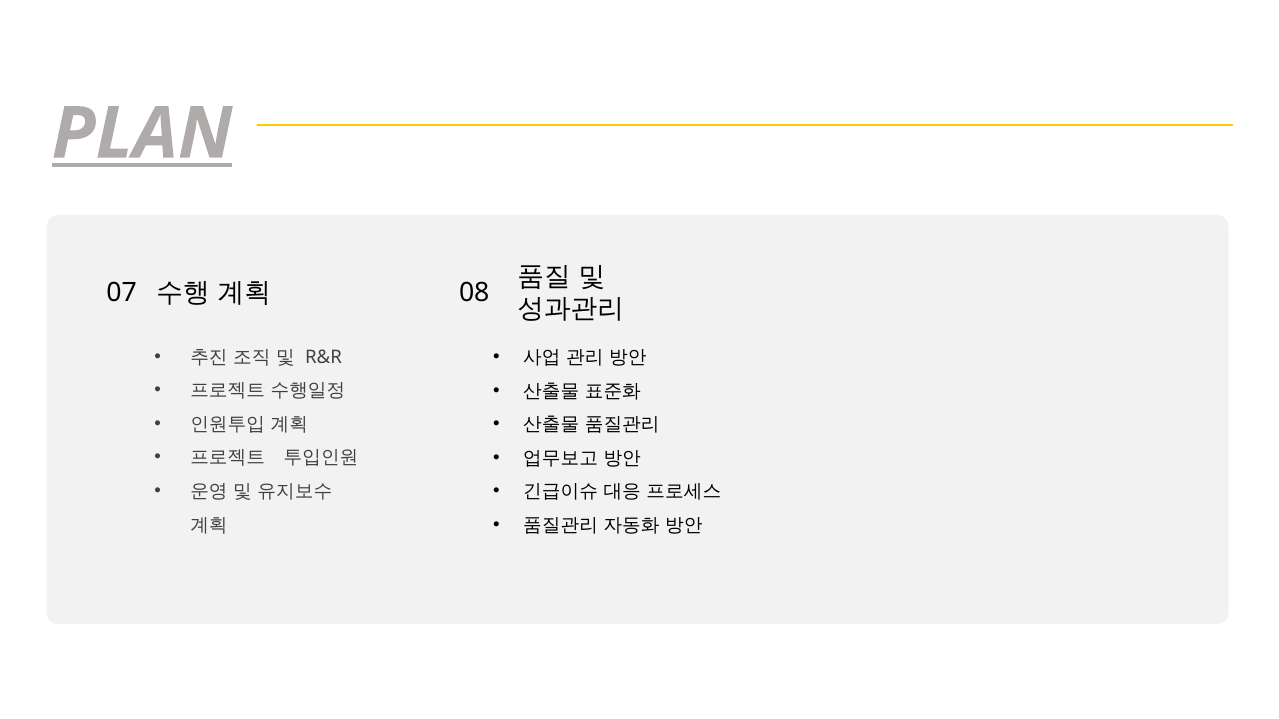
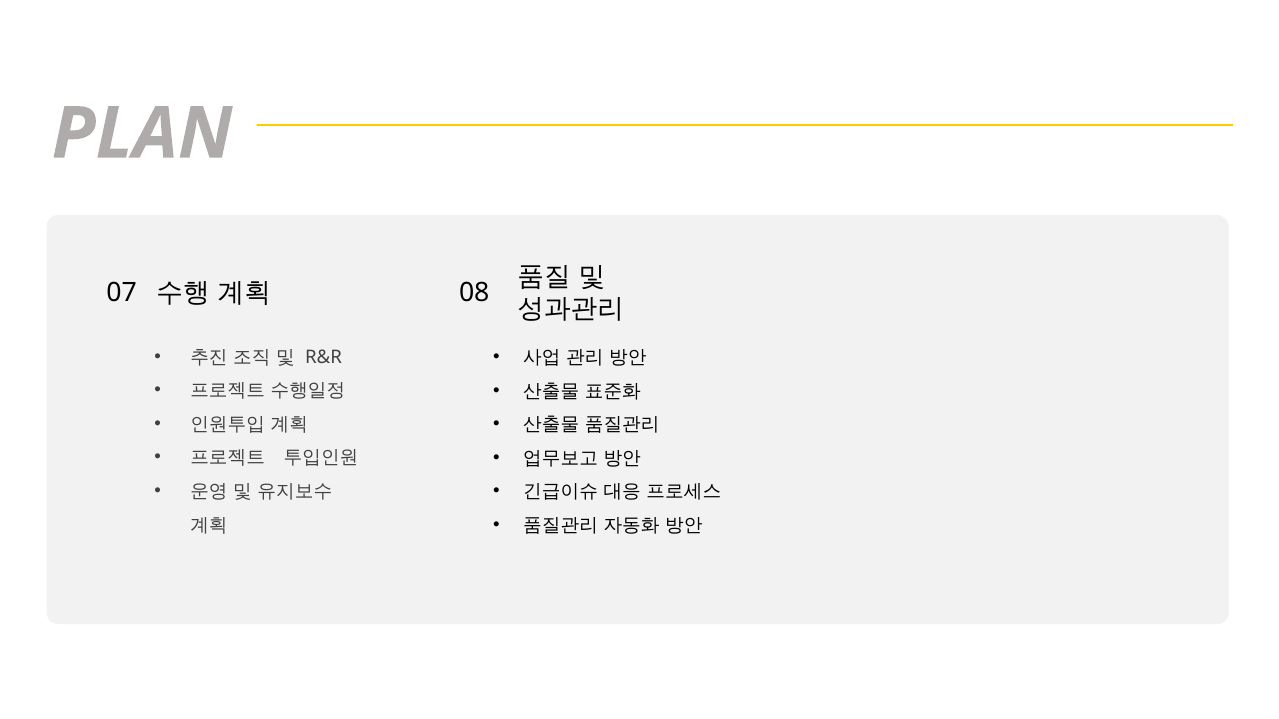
PLAN underline: present -> none (142, 134)
